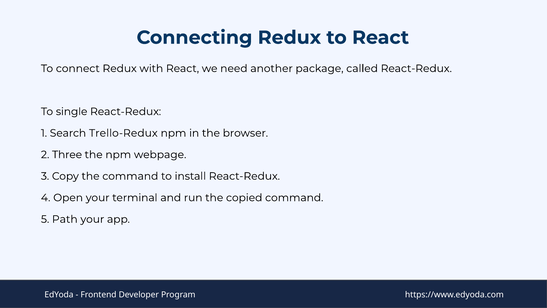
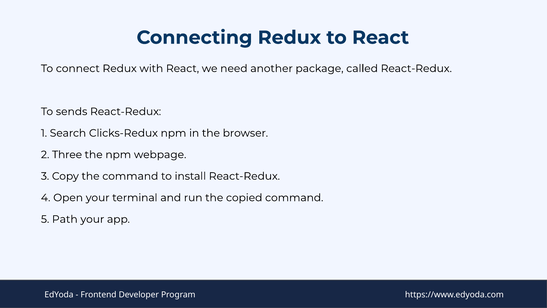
single: single -> sends (72, 111)
Trello-Redux: Trello-Redux -> Clicks-Redux (123, 133)
